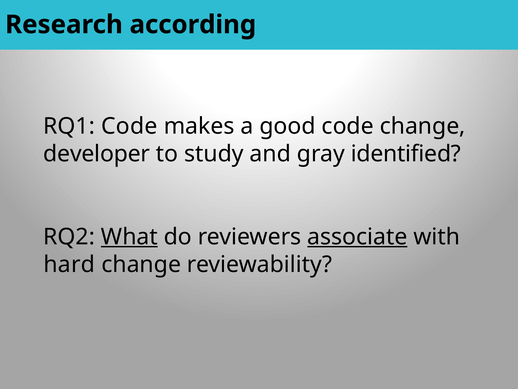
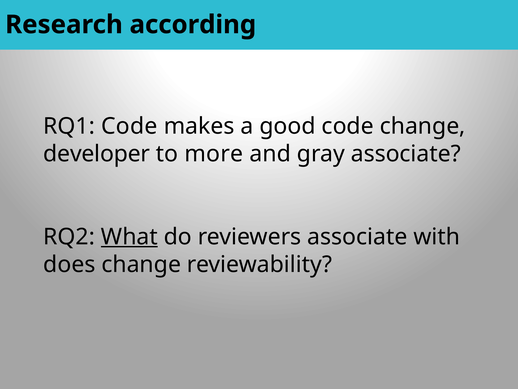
study: study -> more (214, 154)
gray identified: identified -> associate (406, 154)
associate underline: present -> none (357, 236)
hard: hard -> does (69, 264)
